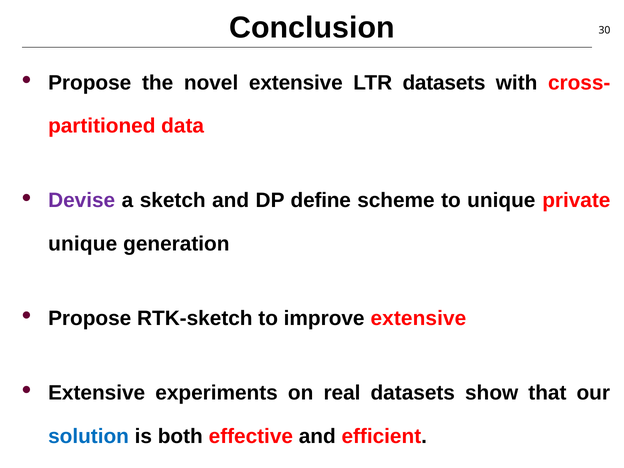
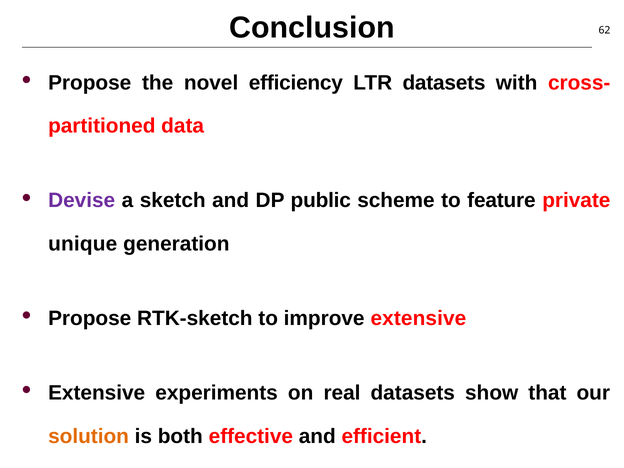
30: 30 -> 62 (604, 30)
novel extensive: extensive -> efficiency (296, 83)
define: define -> public (321, 201)
to unique: unique -> feature (501, 201)
solution colour: blue -> orange (89, 436)
